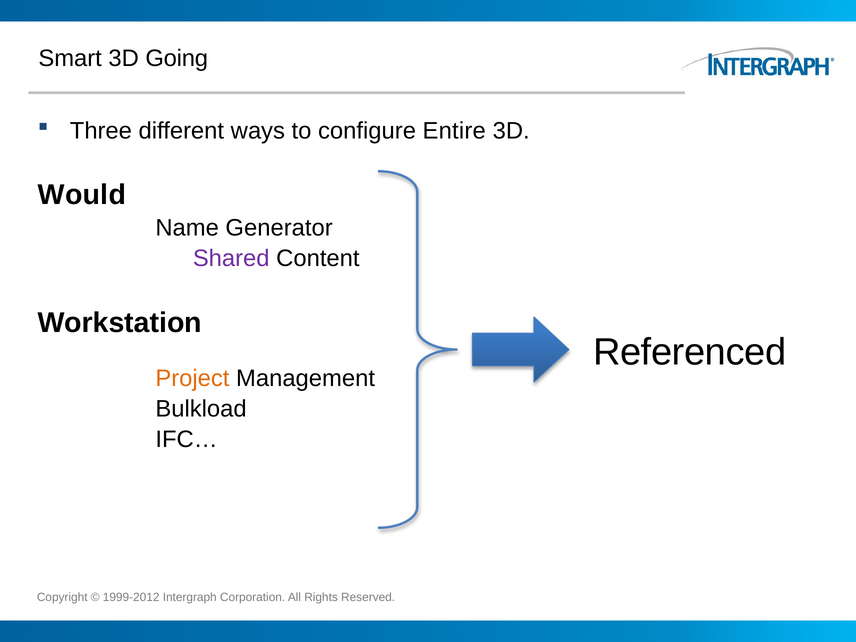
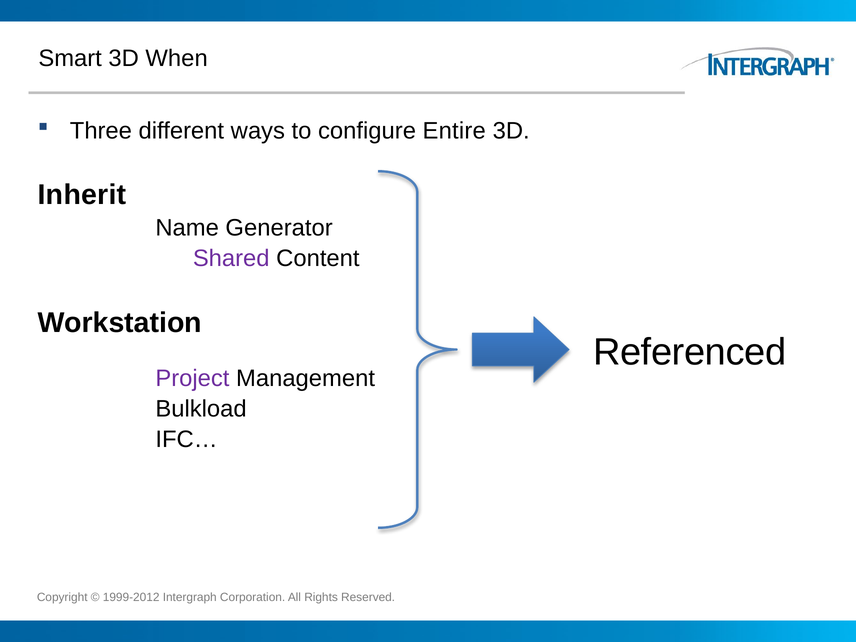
Going: Going -> When (177, 58)
Would: Would -> Inherit (82, 195)
Project colour: orange -> purple (192, 379)
